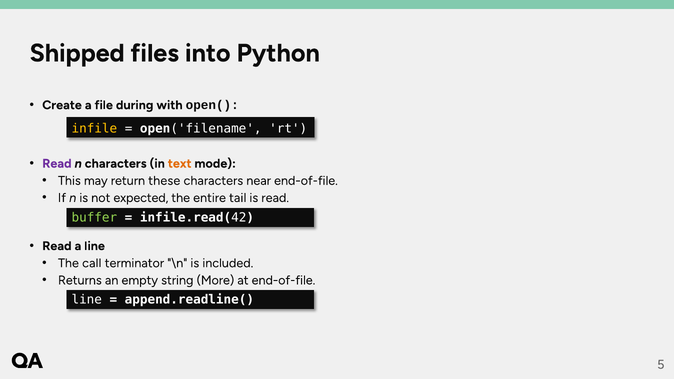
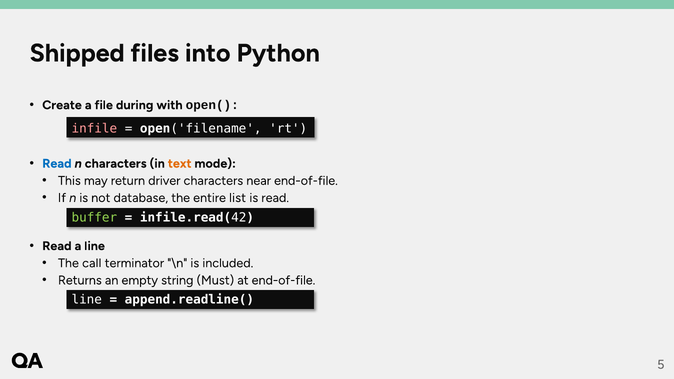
infile colour: yellow -> pink (94, 128)
Read colour: purple -> blue (57, 164)
these: these -> driver (164, 181)
expected: expected -> database (141, 198)
tail: tail -> list (238, 198)
More: More -> Must (215, 280)
